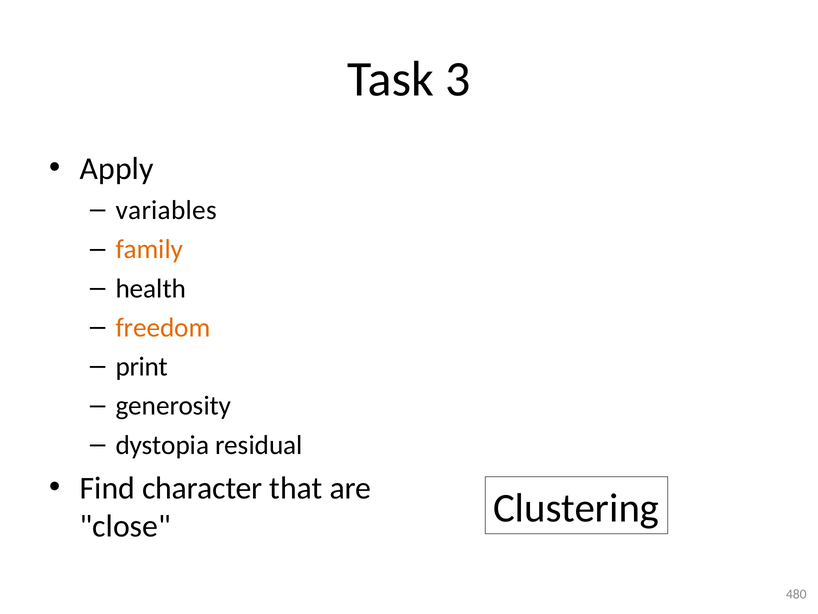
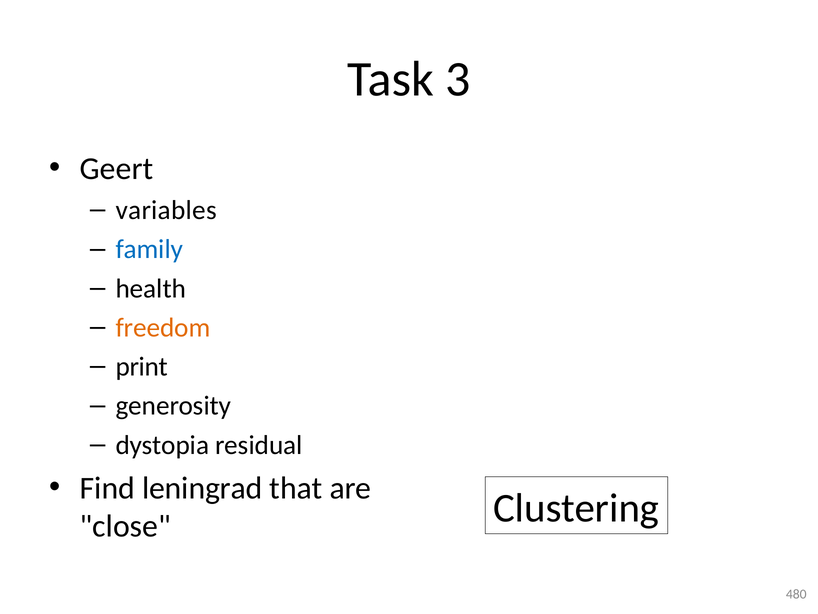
Apply: Apply -> Geert (117, 169)
family colour: orange -> blue (149, 249)
character: character -> leningrad (202, 488)
